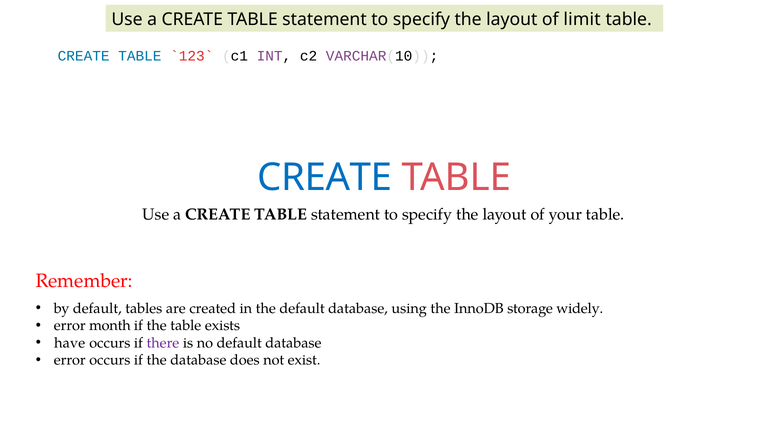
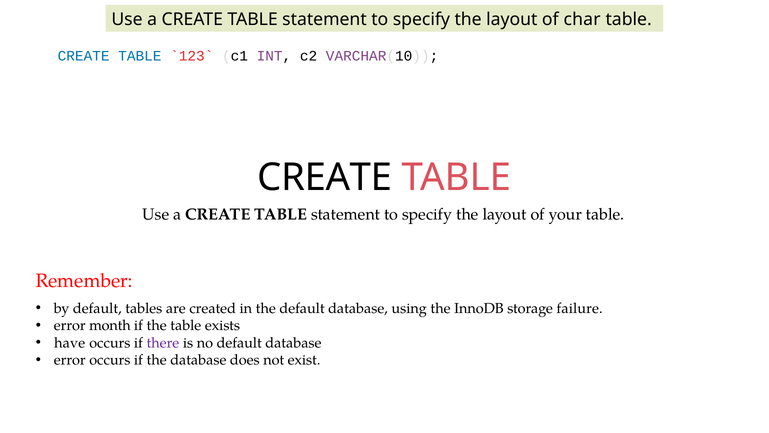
limit: limit -> char (582, 19)
CREATE colour: blue -> black (325, 178)
widely: widely -> failure (580, 308)
